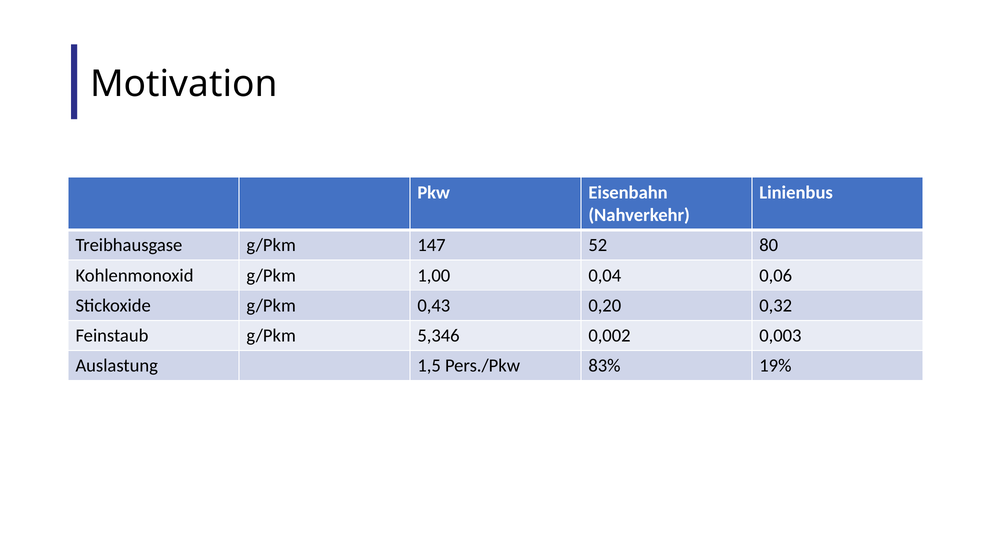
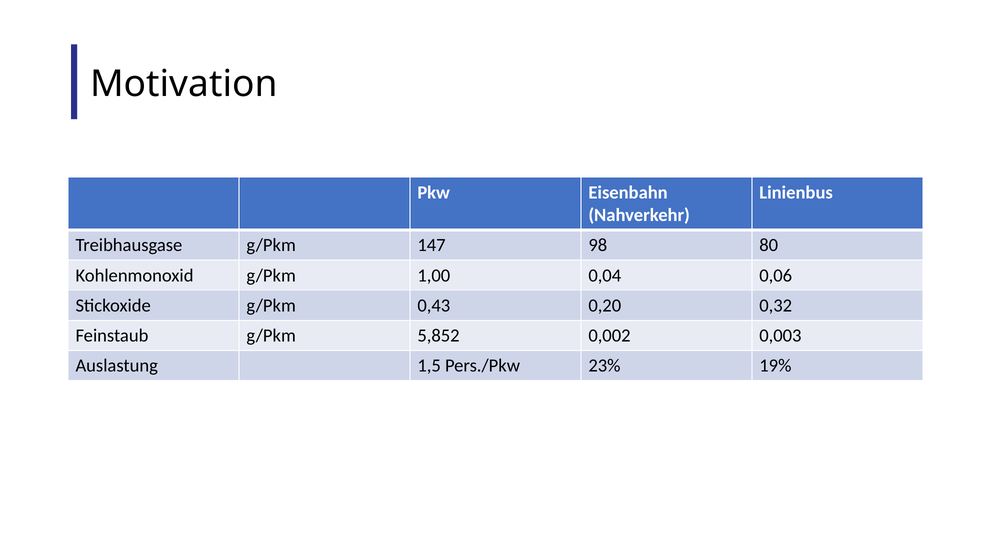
52: 52 -> 98 (598, 245)
5,346: 5,346 -> 5,852 (439, 336)
83%: 83% -> 23% (604, 366)
